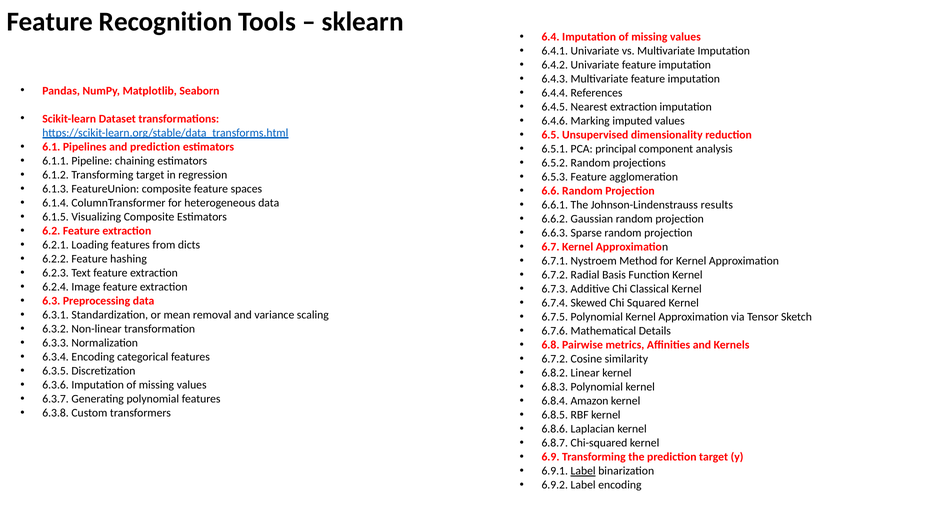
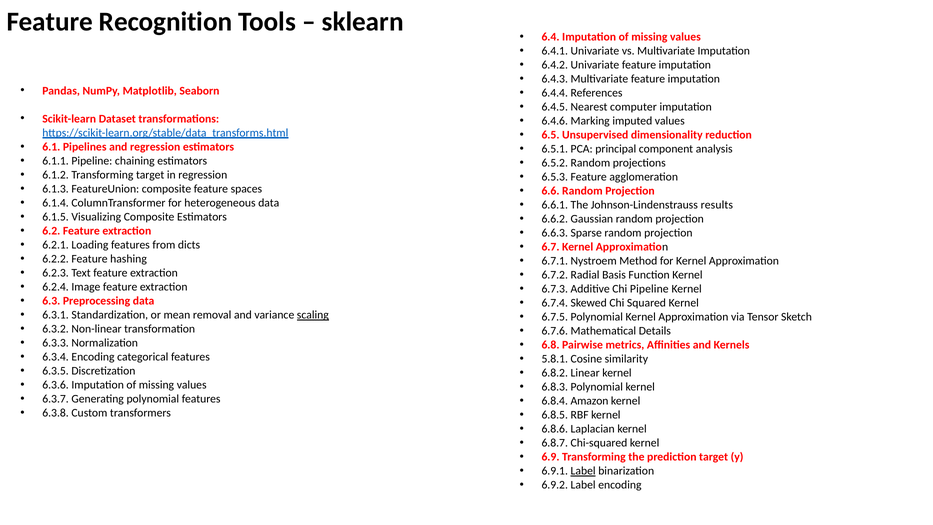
Nearest extraction: extraction -> computer (633, 107)
and prediction: prediction -> regression (155, 147)
Chi Classical: Classical -> Pipeline (649, 289)
scaling underline: none -> present (313, 315)
6.7.2: 6.7.2 -> 5.8.1 (555, 359)
